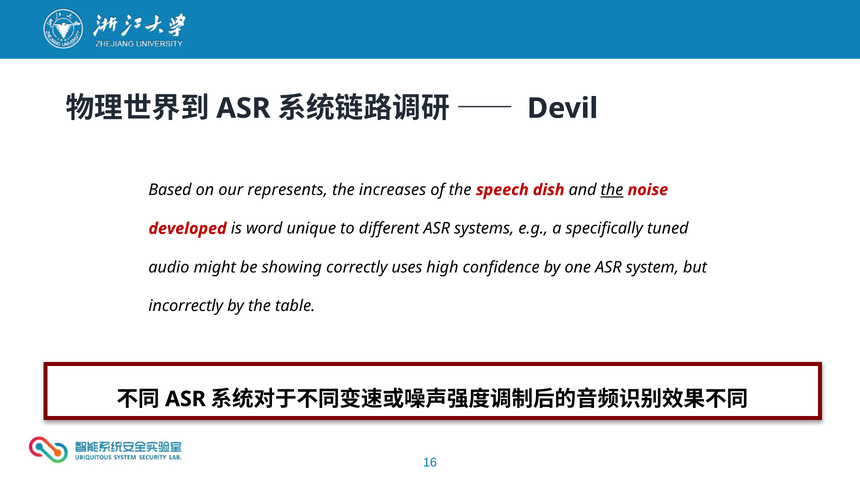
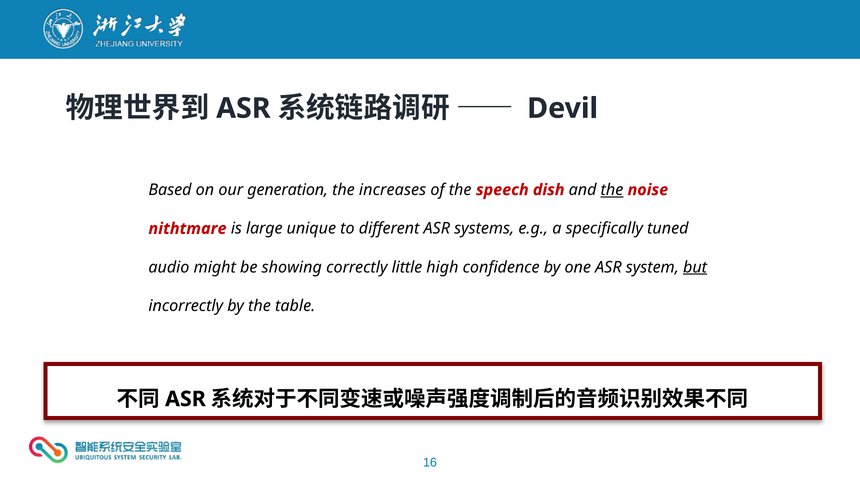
represents: represents -> generation (288, 190)
developed: developed -> nithtmare (187, 228)
word: word -> large (264, 228)
uses: uses -> little (407, 267)
but underline: none -> present (695, 267)
